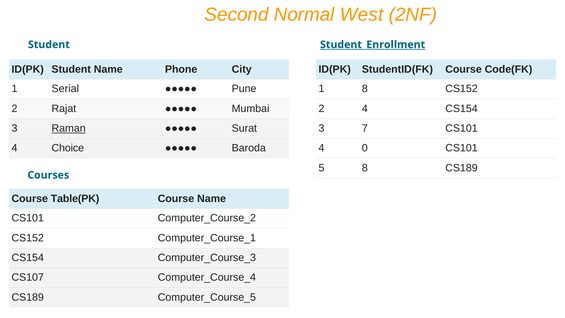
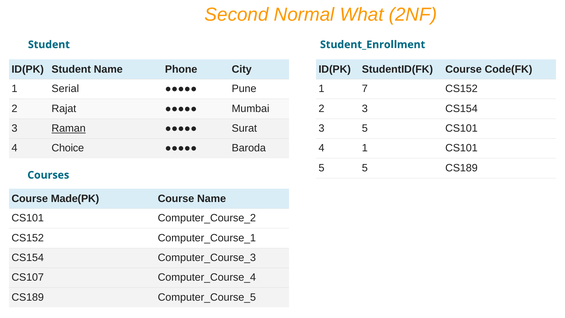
West: West -> What (362, 15)
Student_Enrollment underline: present -> none (373, 45)
1 8: 8 -> 7 (365, 89)
2 4: 4 -> 3 (365, 109)
3 7: 7 -> 5 (365, 128)
4 0: 0 -> 1 (365, 148)
5 8: 8 -> 5 (365, 168)
Table(PK: Table(PK -> Made(PK (75, 199)
